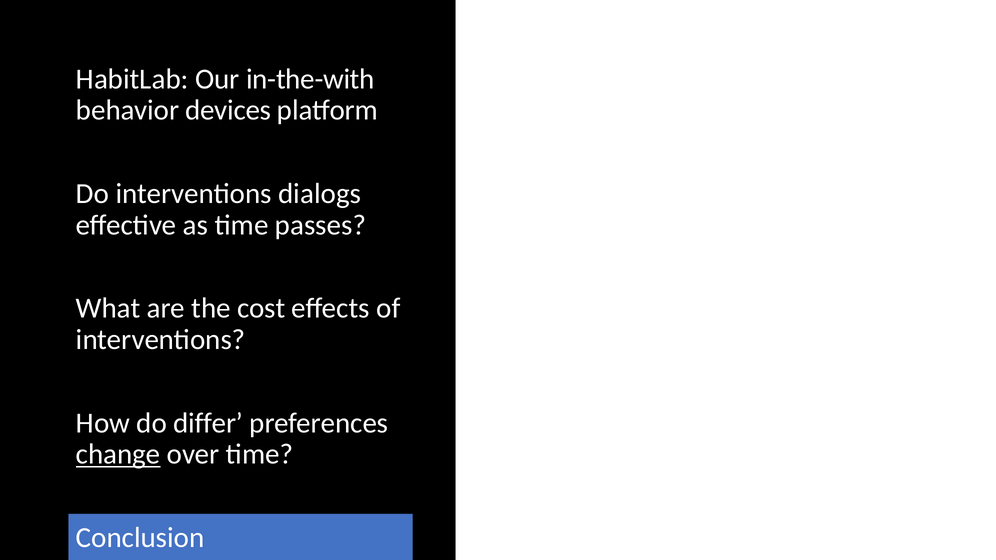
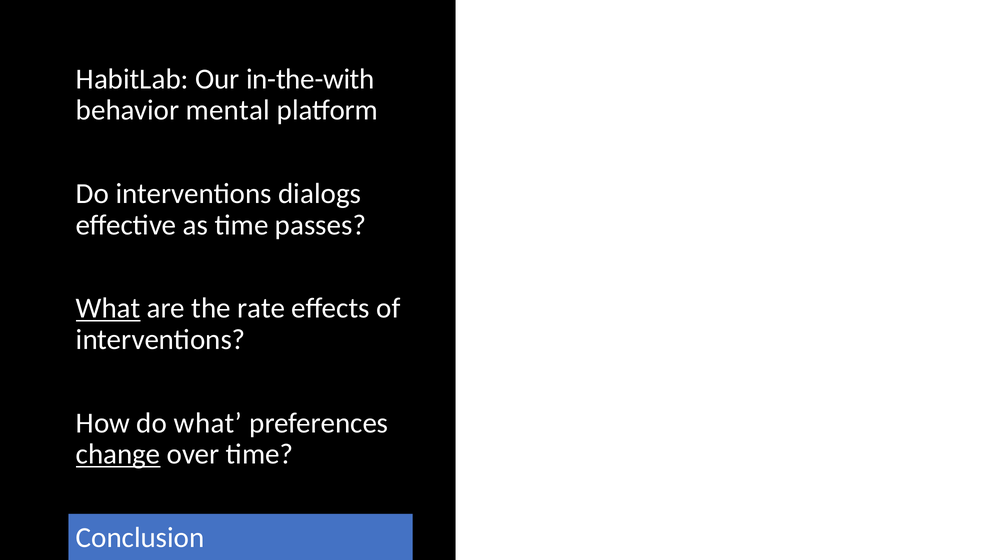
devices: devices -> mental (228, 110)
What underline: none -> present (108, 309)
cost: cost -> rate (261, 309)
do differ: differ -> what (208, 423)
